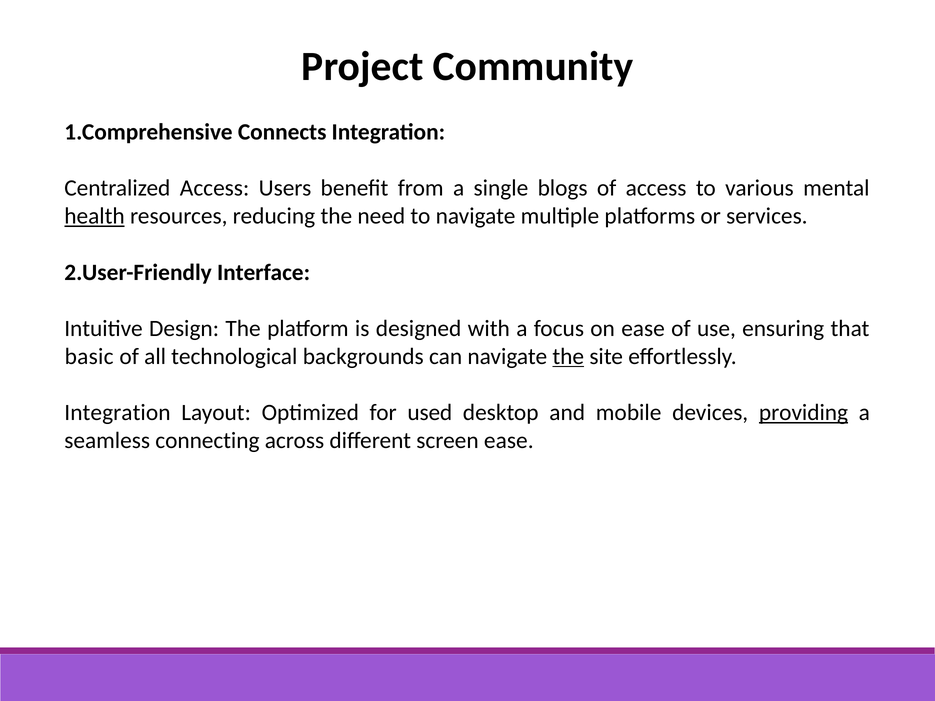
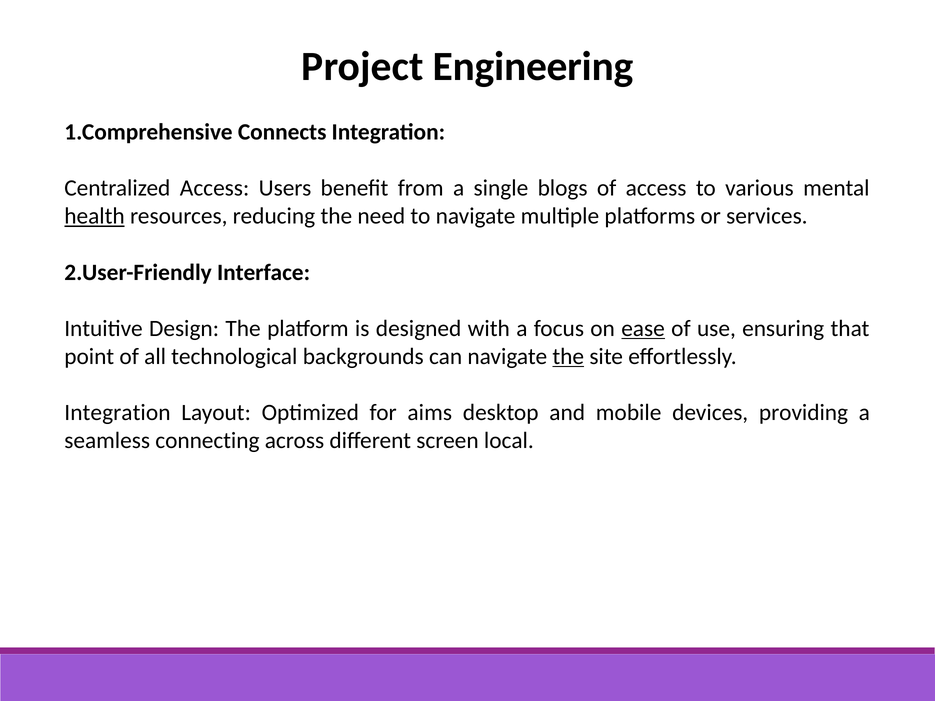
Community: Community -> Engineering (533, 66)
ease underline: none -> present (643, 329)
basic: basic -> point (89, 357)
used: used -> aims (430, 413)
providing underline: present -> none (803, 413)
screen ease: ease -> local (509, 441)
